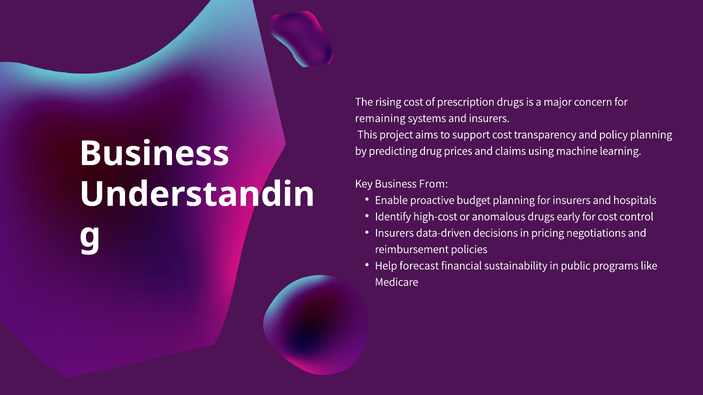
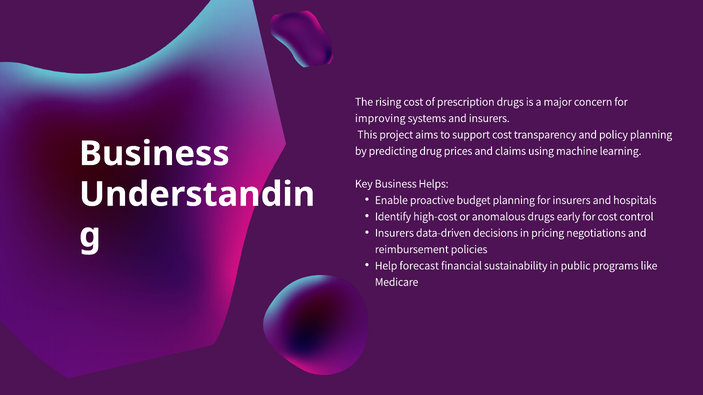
remaining: remaining -> improving (380, 118)
From: From -> Helps (434, 184)
